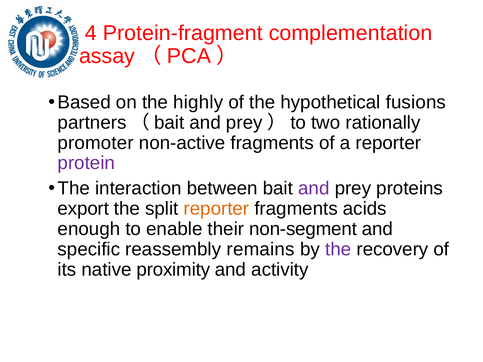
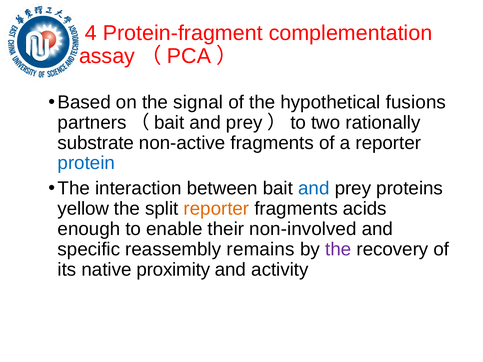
highly: highly -> signal (198, 102)
promoter: promoter -> substrate (96, 143)
protein colour: purple -> blue (86, 163)
and colour: purple -> blue (314, 189)
export: export -> yellow (83, 209)
non-segment: non-segment -> non-involved (303, 229)
